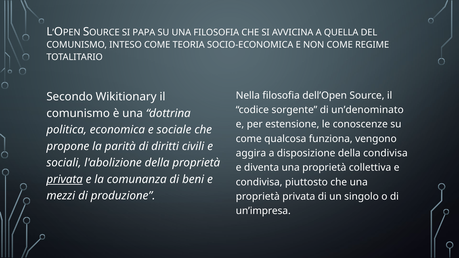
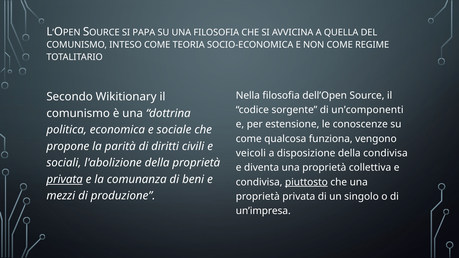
un’denominato: un’denominato -> un’componenti (367, 110)
aggira: aggira -> veicoli (251, 153)
piuttosto underline: none -> present (306, 182)
